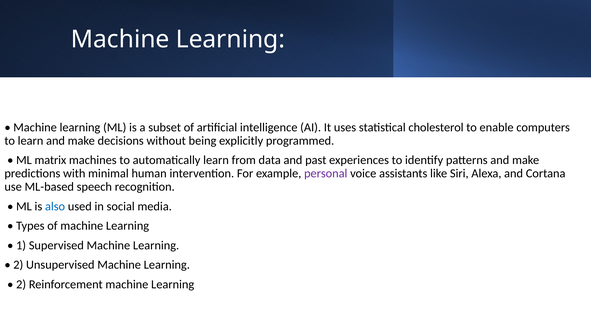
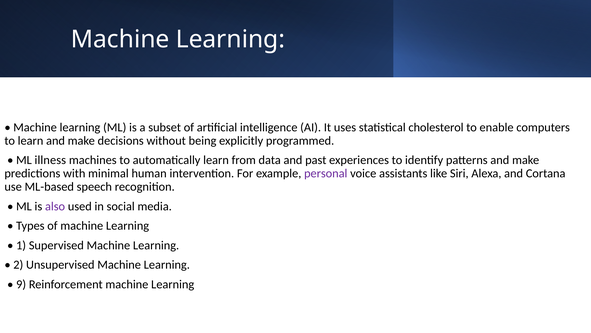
matrix: matrix -> illness (50, 160)
also colour: blue -> purple (55, 206)
2: 2 -> 9 (21, 284)
